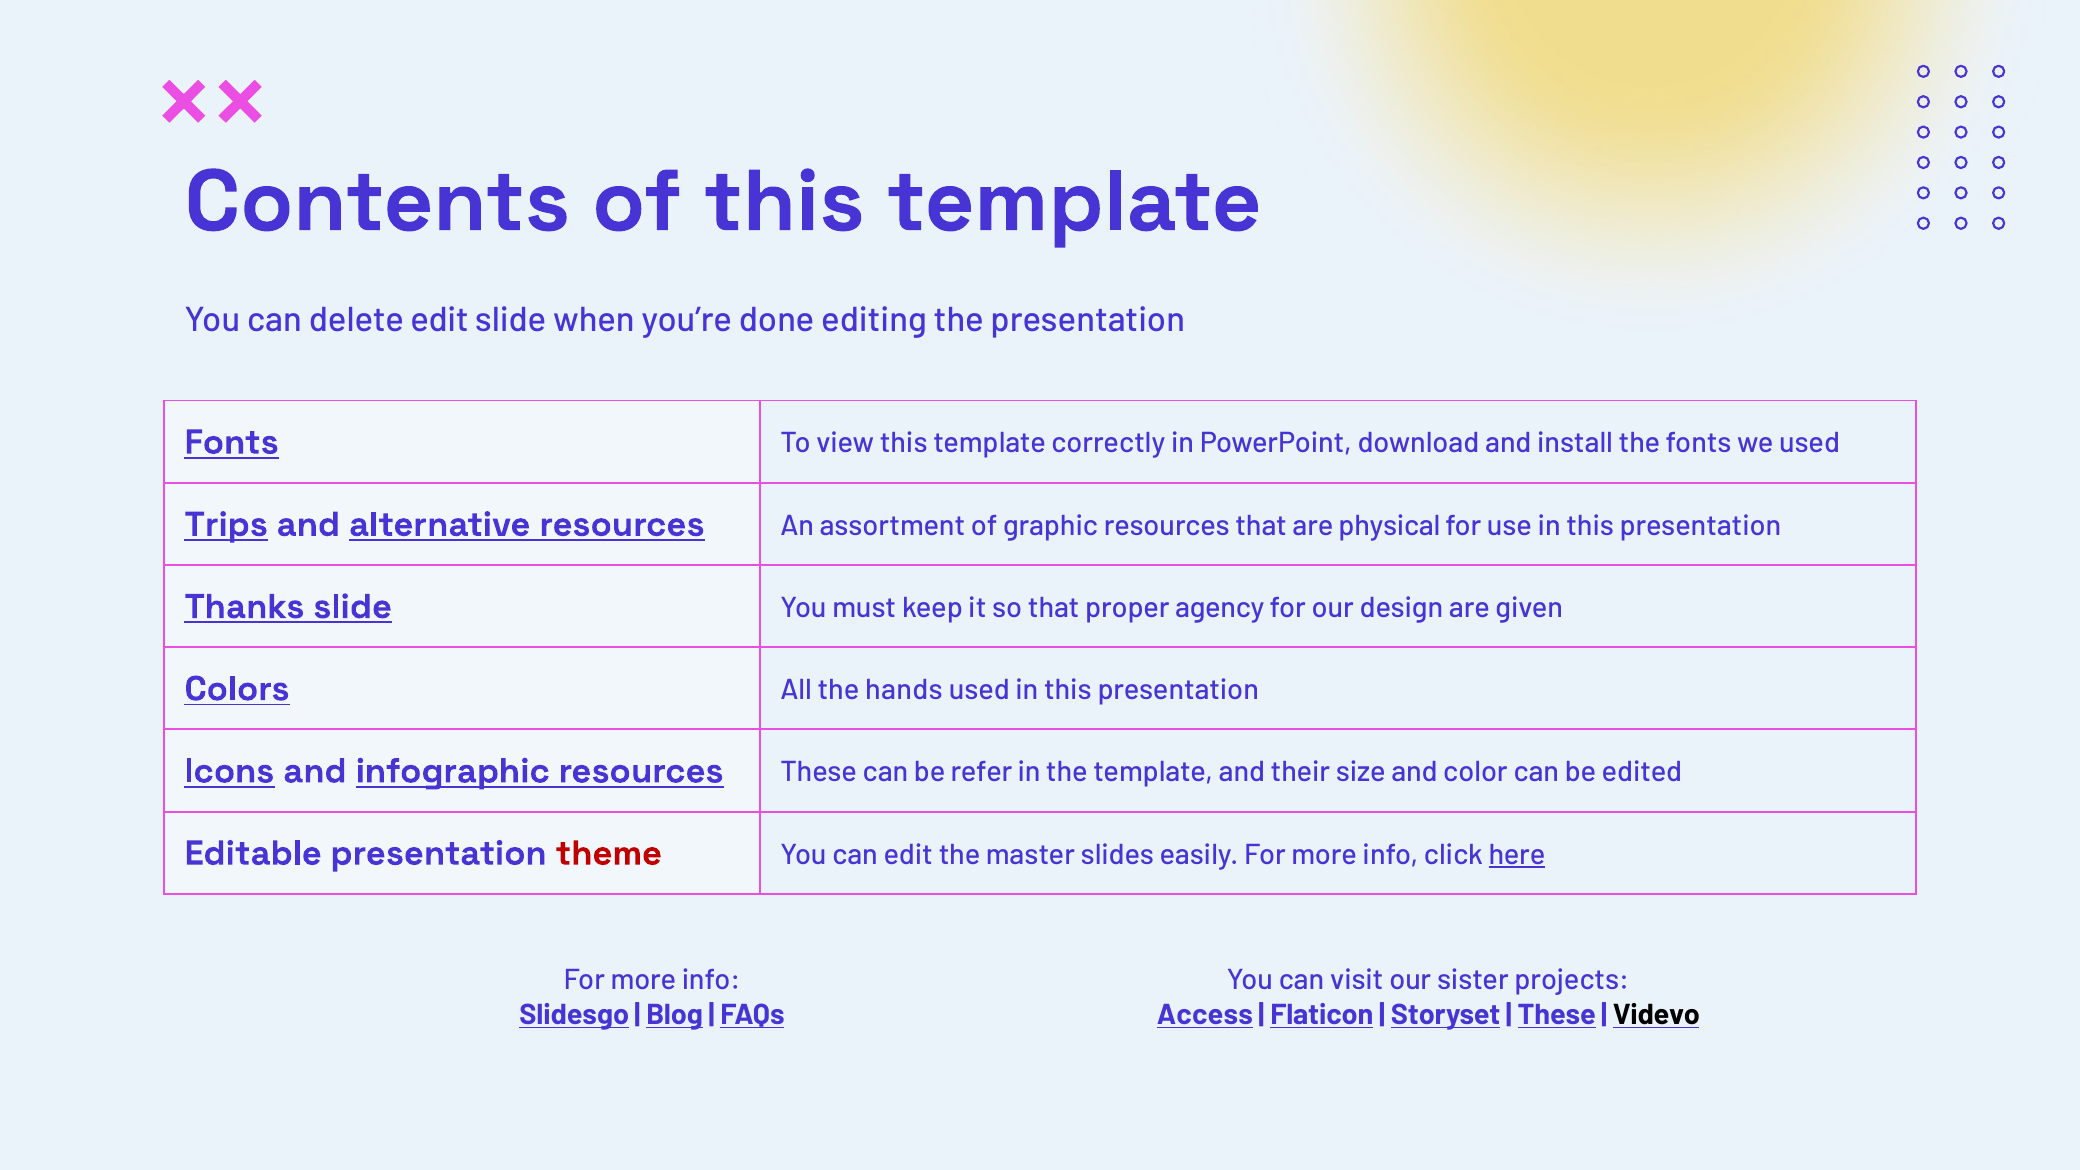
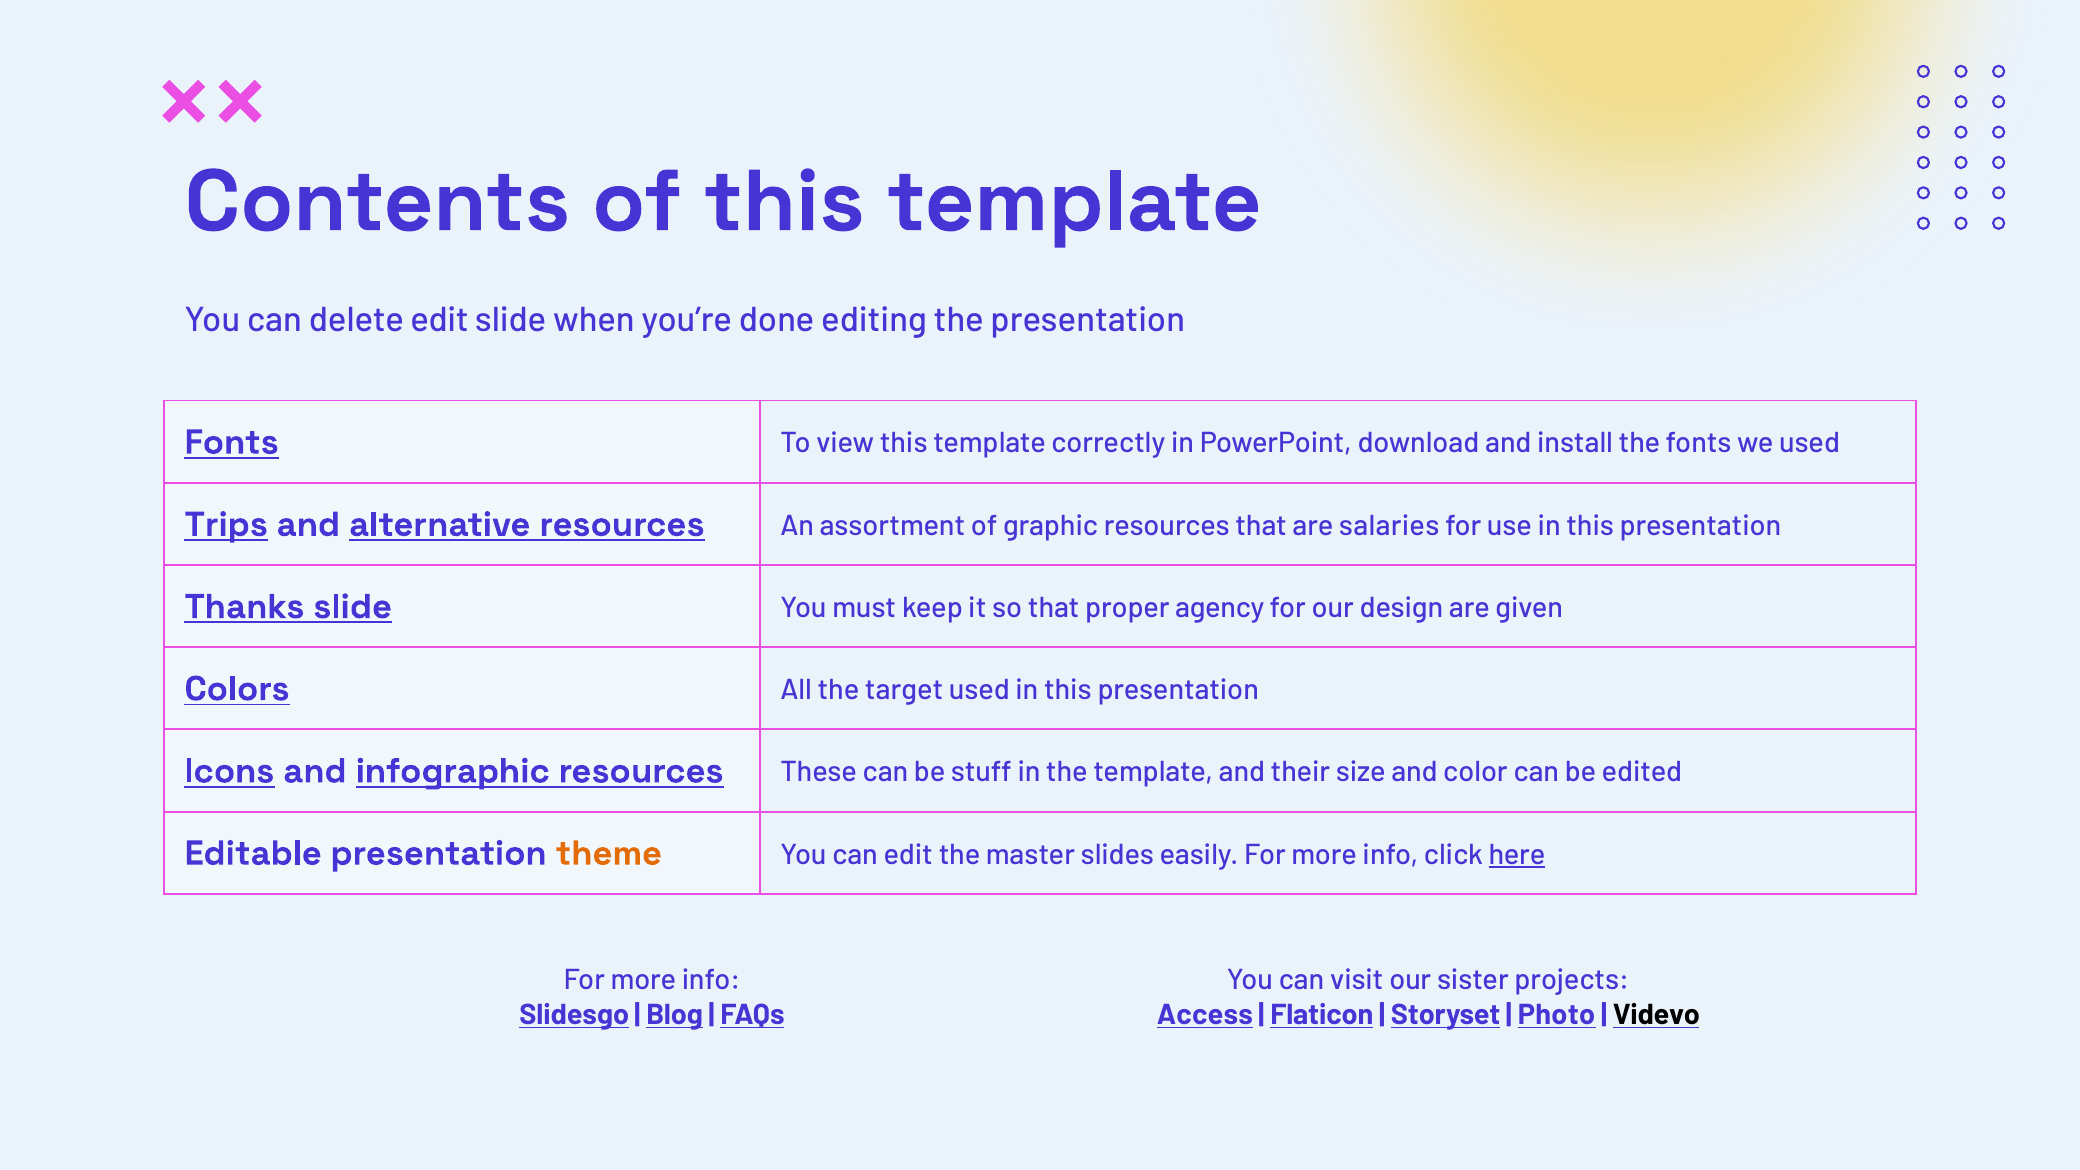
physical: physical -> salaries (1389, 526)
hands: hands -> target (904, 690)
refer: refer -> stuff (981, 772)
theme colour: red -> orange (609, 853)
These: These -> Photo (1557, 1015)
